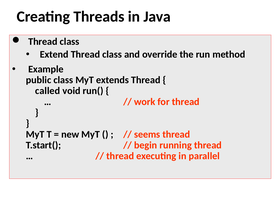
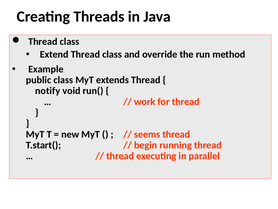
called: called -> notify (48, 91)
